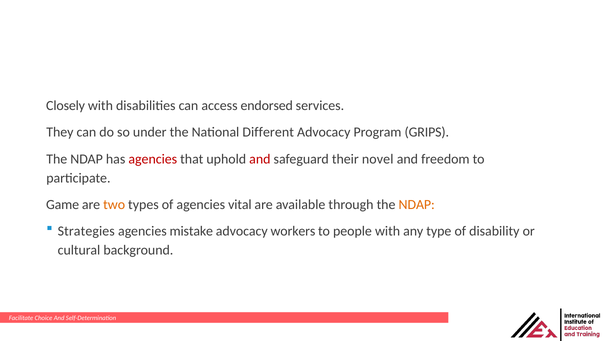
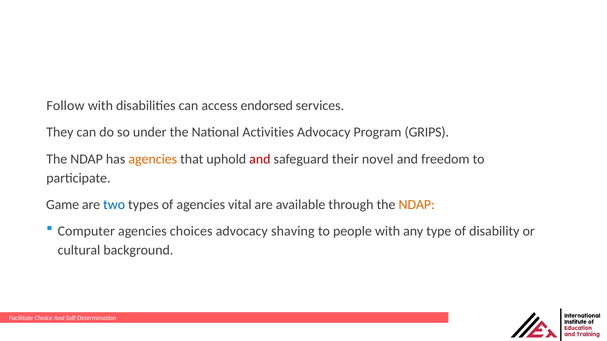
Closely: Closely -> Follow (65, 106)
Different: Different -> Activities (268, 133)
agencies colour: red -> orange (153, 159)
two colour: orange -> blue (114, 205)
Strategies: Strategies -> Computer (86, 231)
mistake: mistake -> choices (191, 231)
workers: workers -> shaving (293, 231)
